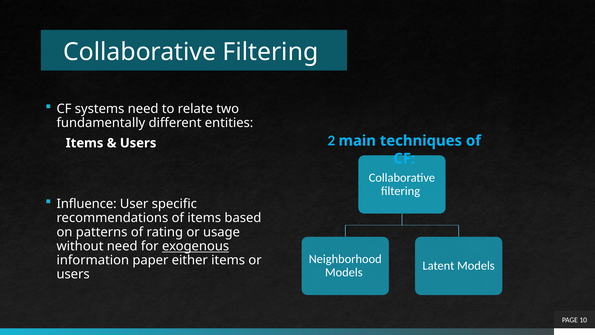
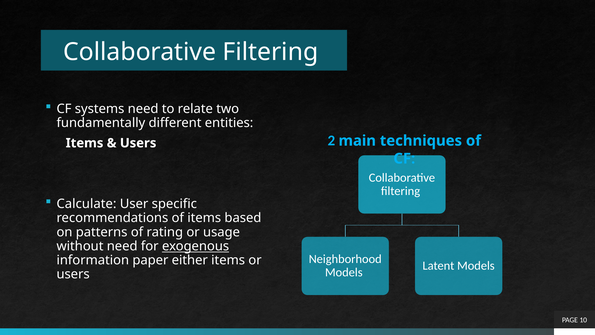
Influence: Influence -> Calculate (86, 204)
